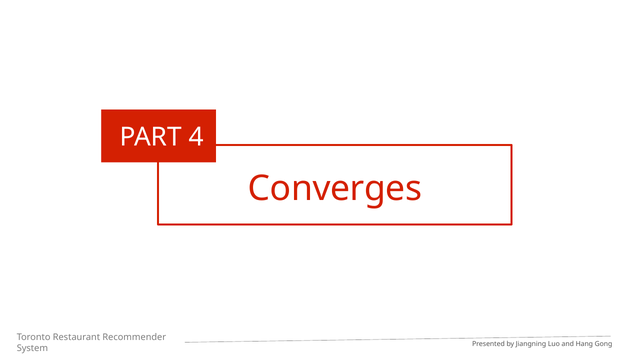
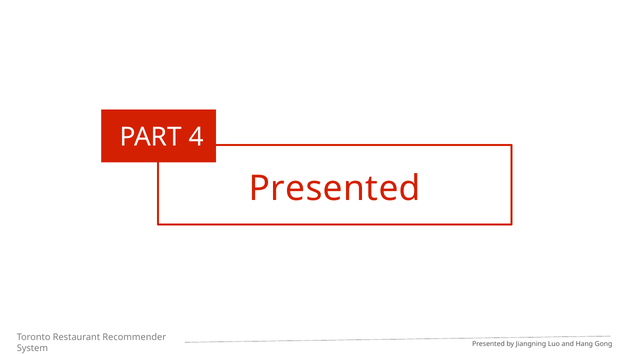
Converges: Converges -> Presented (335, 188)
